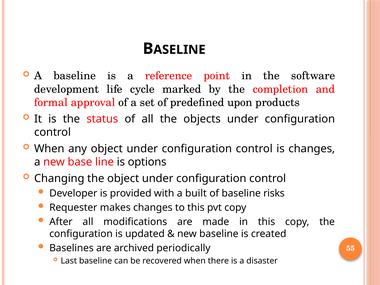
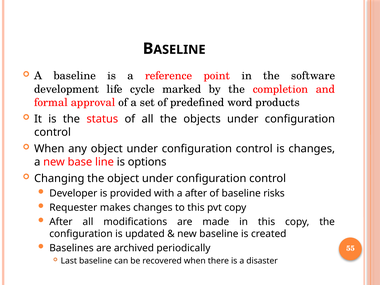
upon: upon -> word (240, 102)
a built: built -> after (196, 193)
